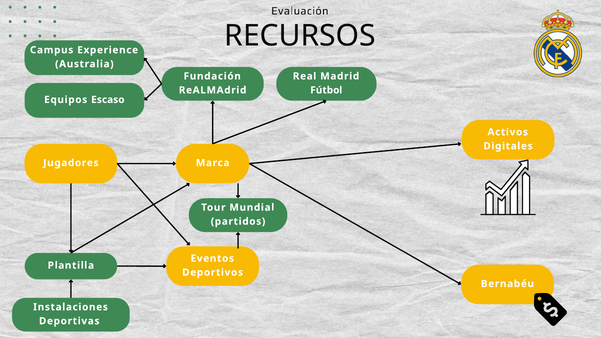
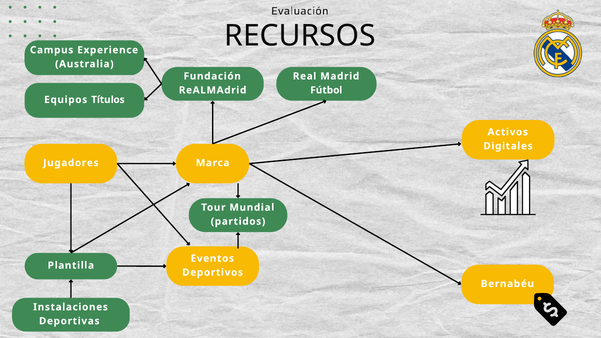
Escaso: Escaso -> Títulos (108, 100)
